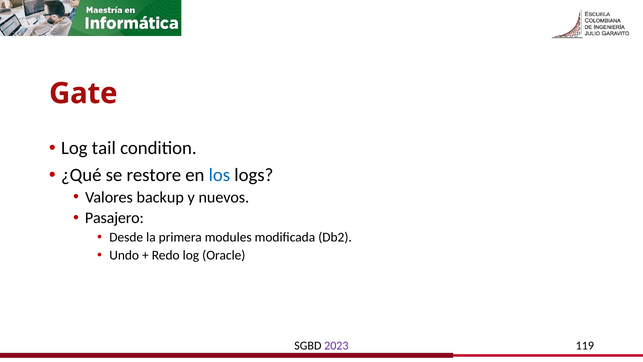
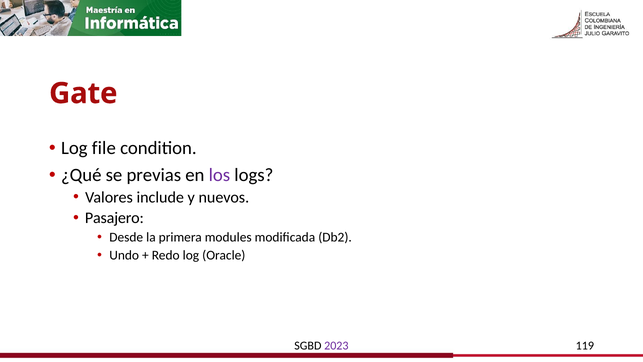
tail: tail -> file (104, 148)
restore: restore -> previas (154, 175)
los colour: blue -> purple (219, 175)
backup: backup -> include (160, 197)
